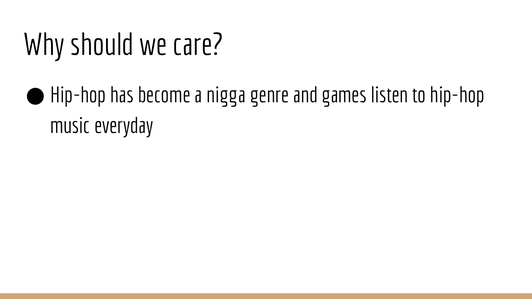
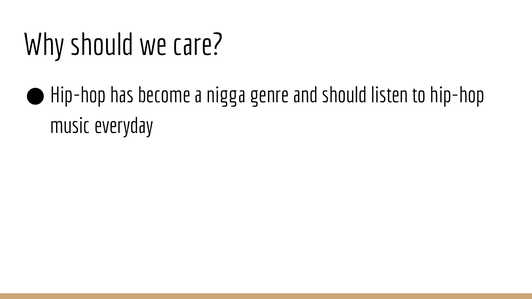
and games: games -> should (344, 95)
